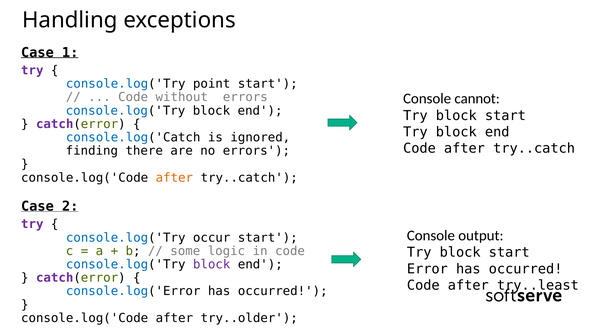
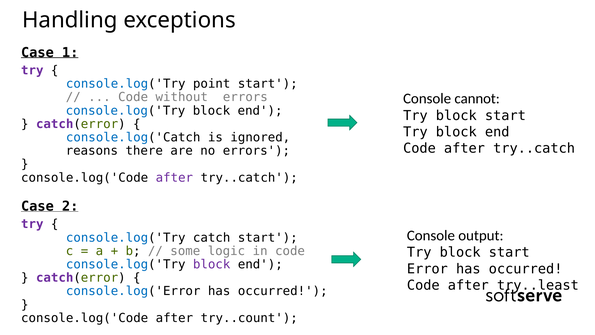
finding: finding -> reasons (92, 151)
after colour: orange -> purple (174, 177)
occur: occur -> catch (212, 237)
try..older: try..older -> try..count (249, 318)
